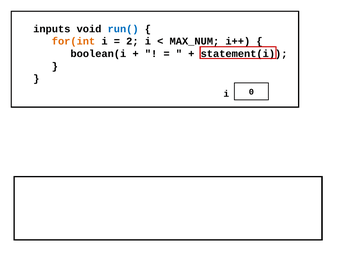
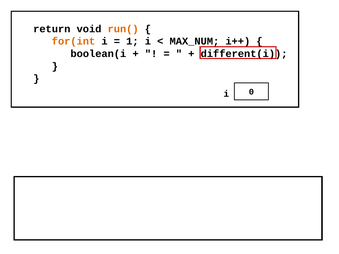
inputs: inputs -> return (52, 29)
run( colour: blue -> orange (123, 29)
2: 2 -> 1 (132, 41)
statement(i: statement(i -> different(i (244, 54)
